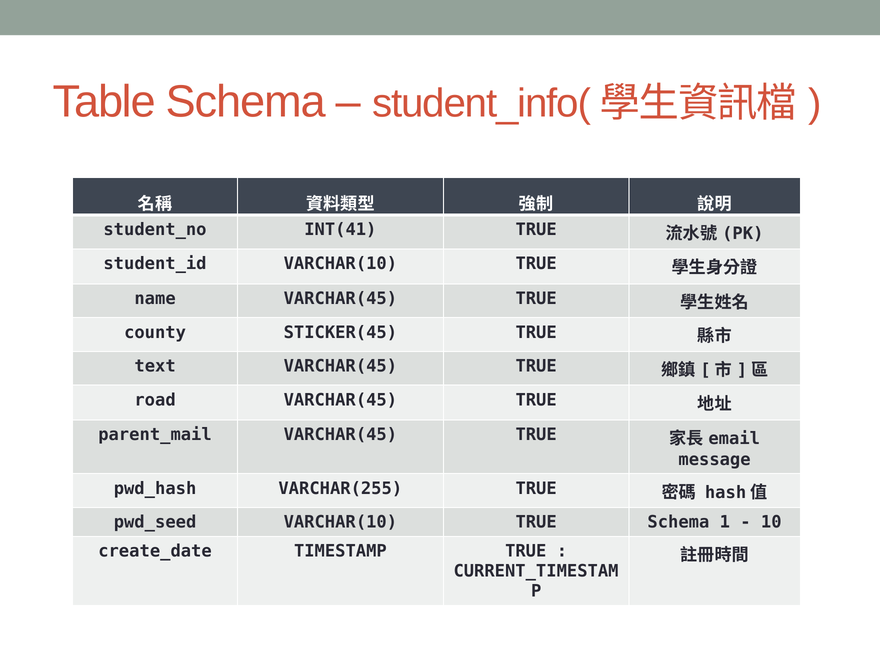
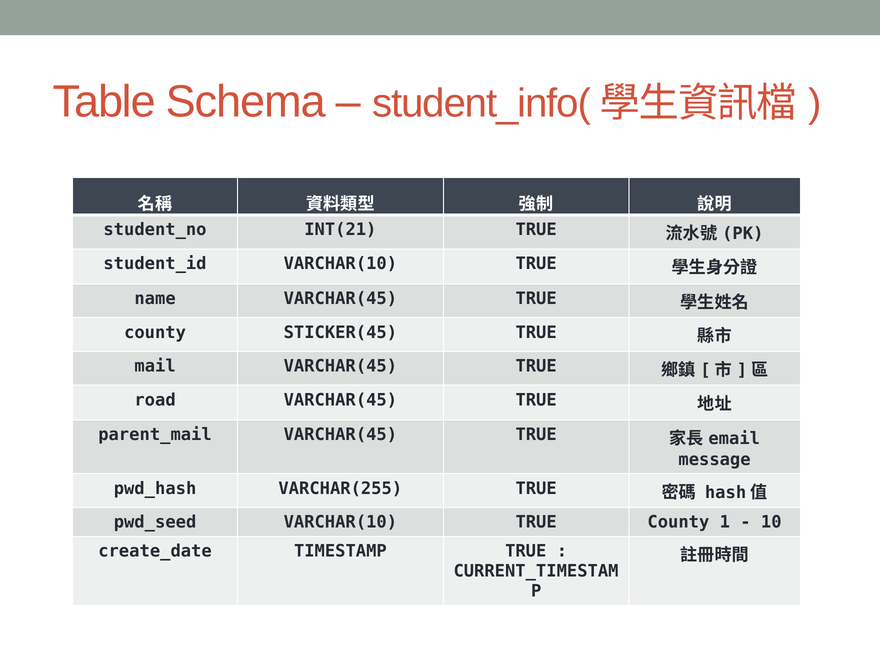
INT(41: INT(41 -> INT(21 (340, 230)
text: text -> mail (155, 366)
TRUE Schema: Schema -> County (678, 522)
